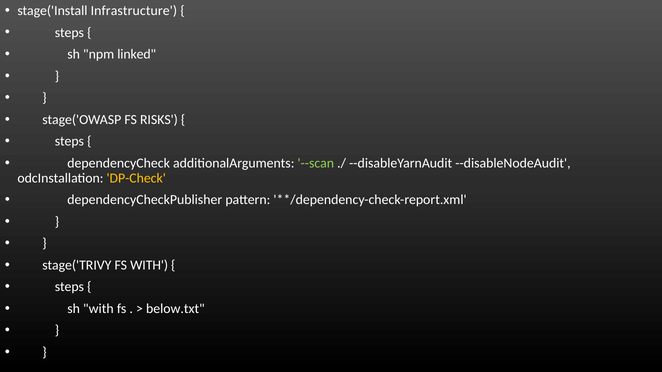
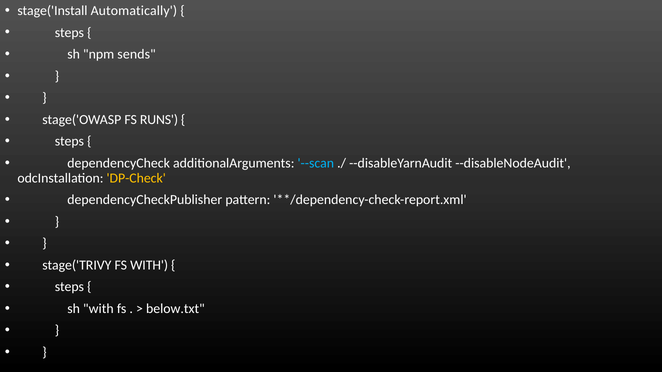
Infrastructure: Infrastructure -> Automatically (134, 11)
linked: linked -> sends (137, 54)
RISKS: RISKS -> RUNS (159, 120)
--scan colour: light green -> light blue (316, 163)
